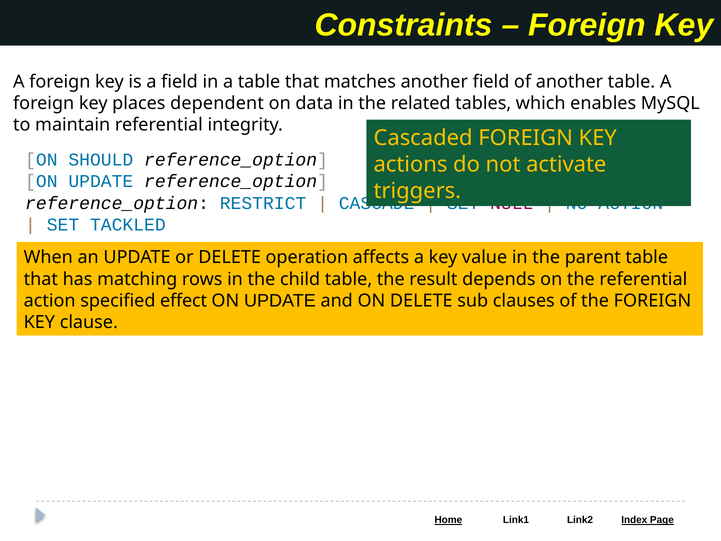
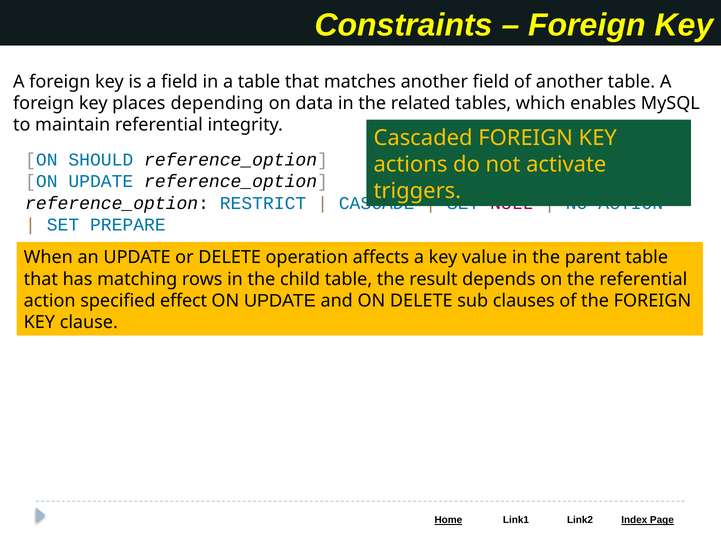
dependent: dependent -> depending (217, 103)
TACKLED: TACKLED -> PREPARE (128, 225)
